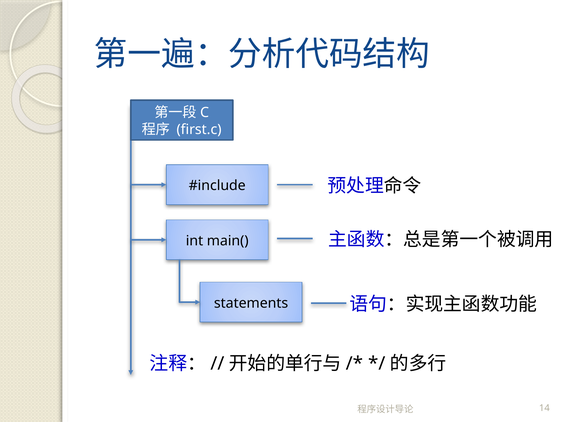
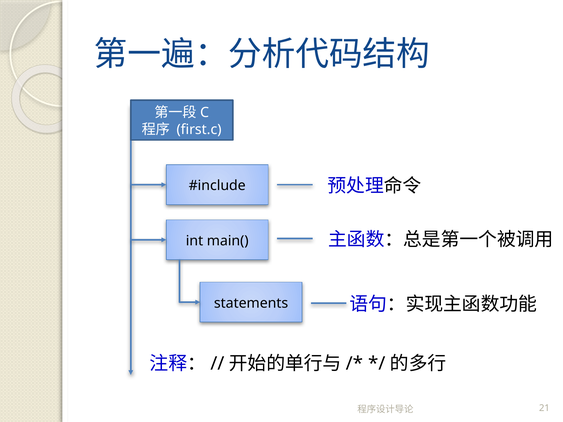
14: 14 -> 21 (544, 408)
